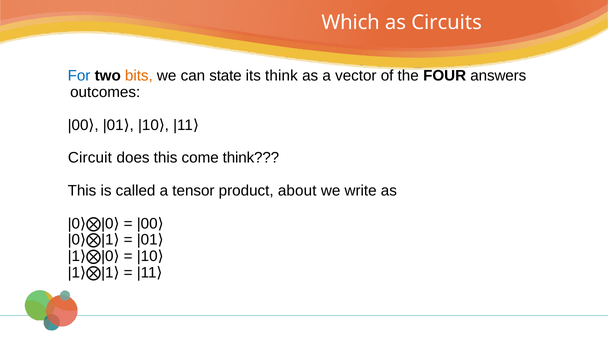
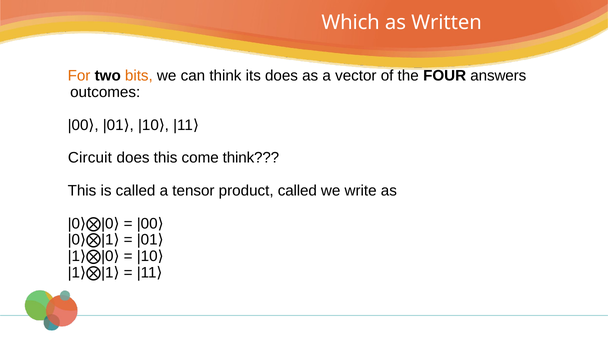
Circuits: Circuits -> Written (447, 22)
For colour: blue -> orange (79, 76)
can state: state -> think (225, 76)
its think: think -> does (282, 76)
product about: about -> called (297, 191)
